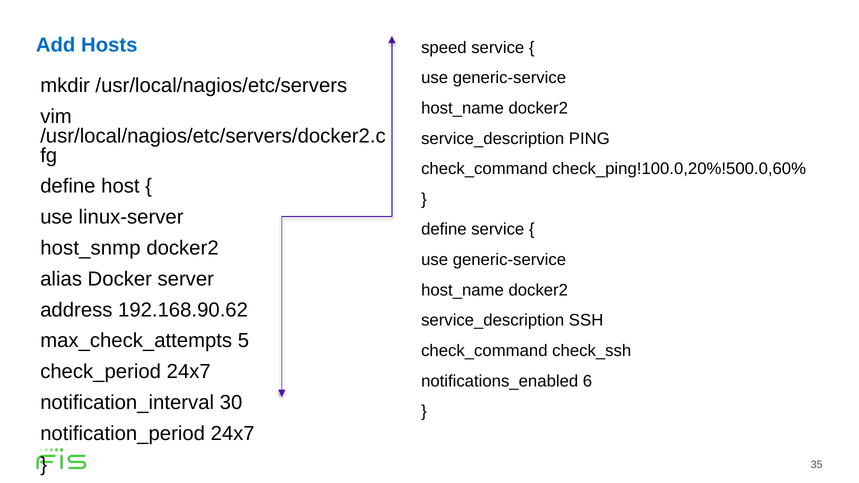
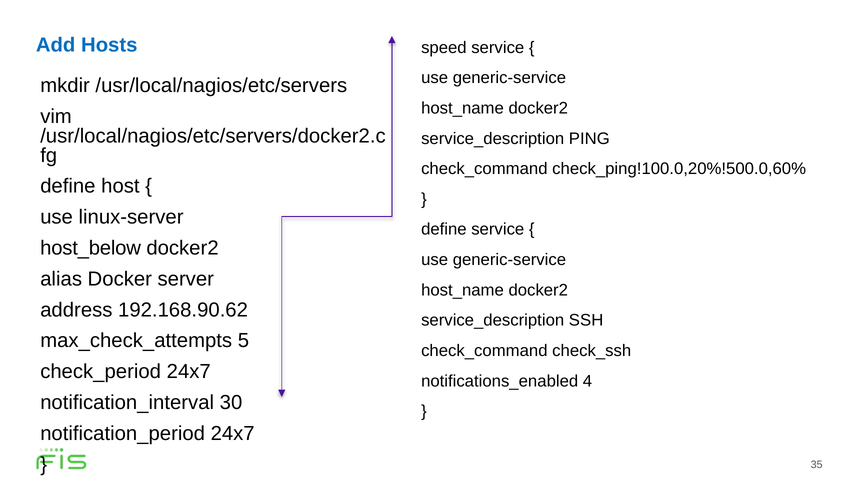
host_snmp: host_snmp -> host_below (91, 248)
6: 6 -> 4 (587, 381)
